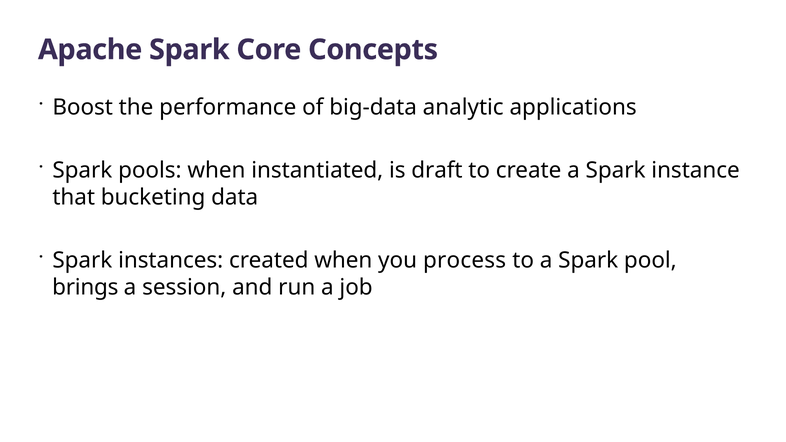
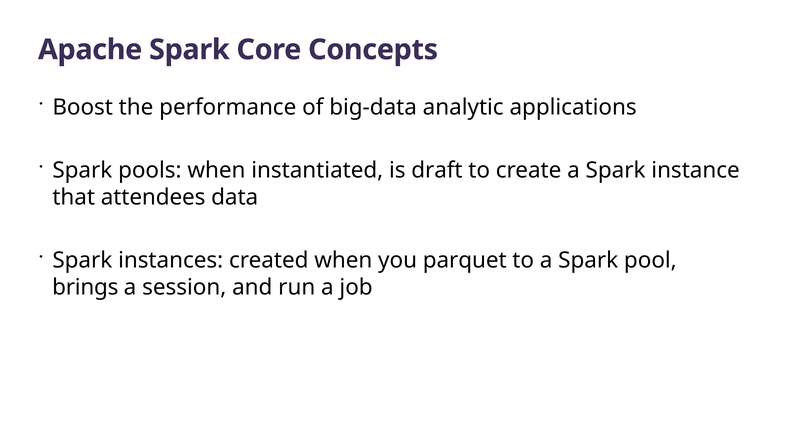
bucketing: bucketing -> attendees (153, 198)
process: process -> parquet (465, 261)
